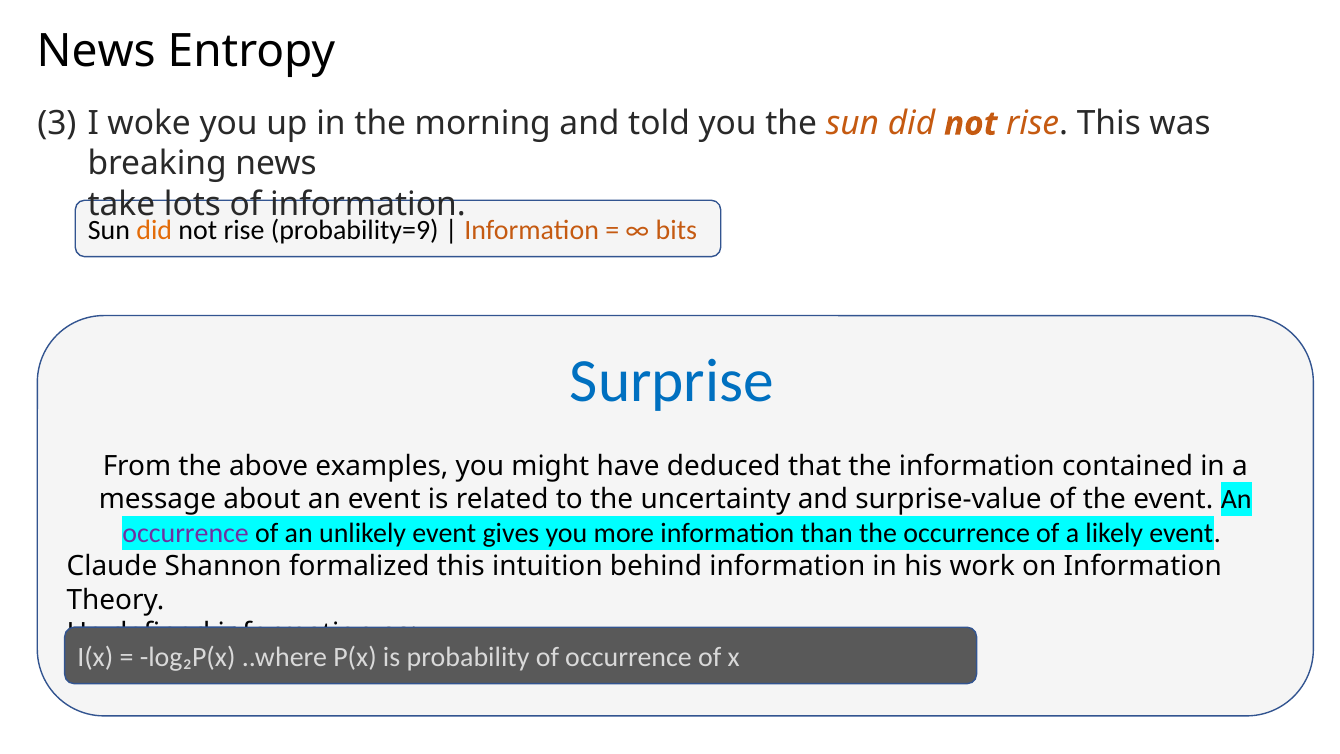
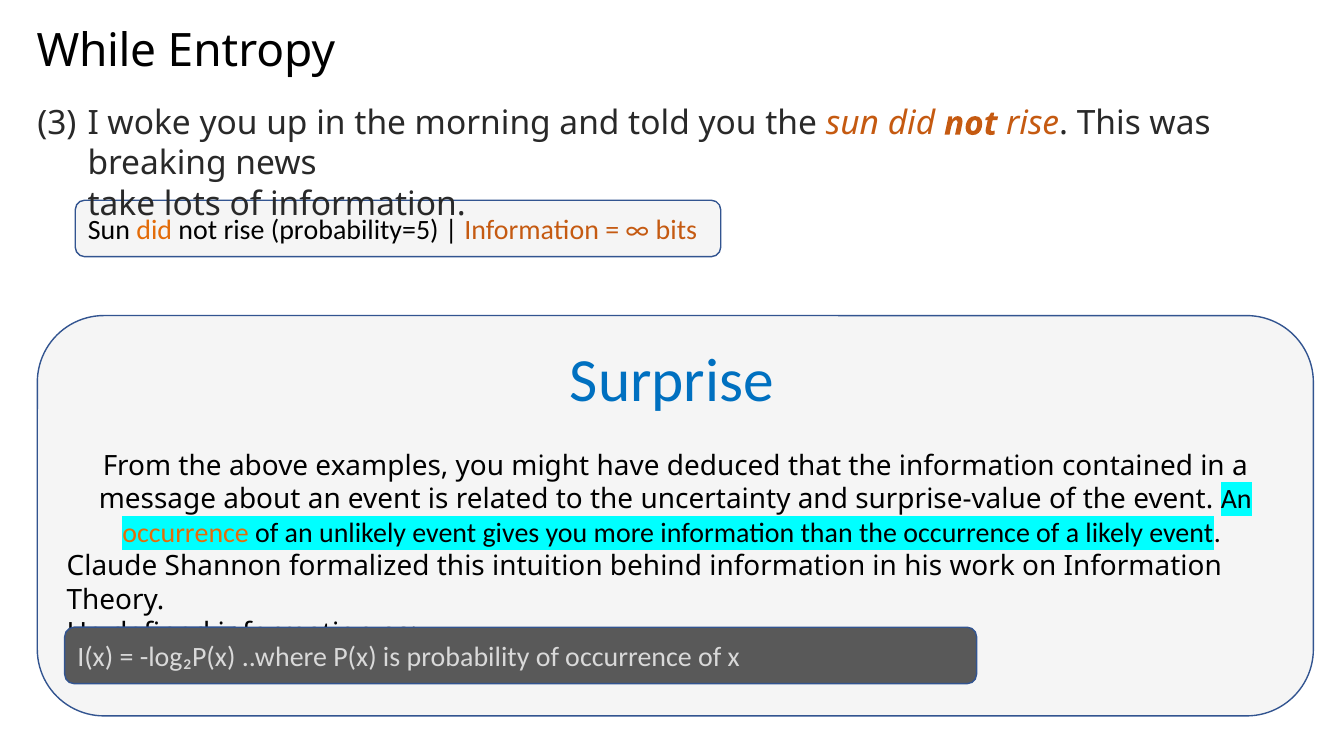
News: News -> While (96, 51)
probability=9: probability=9 -> probability=5 (355, 230)
occurrence colour: purple -> orange (186, 533)
